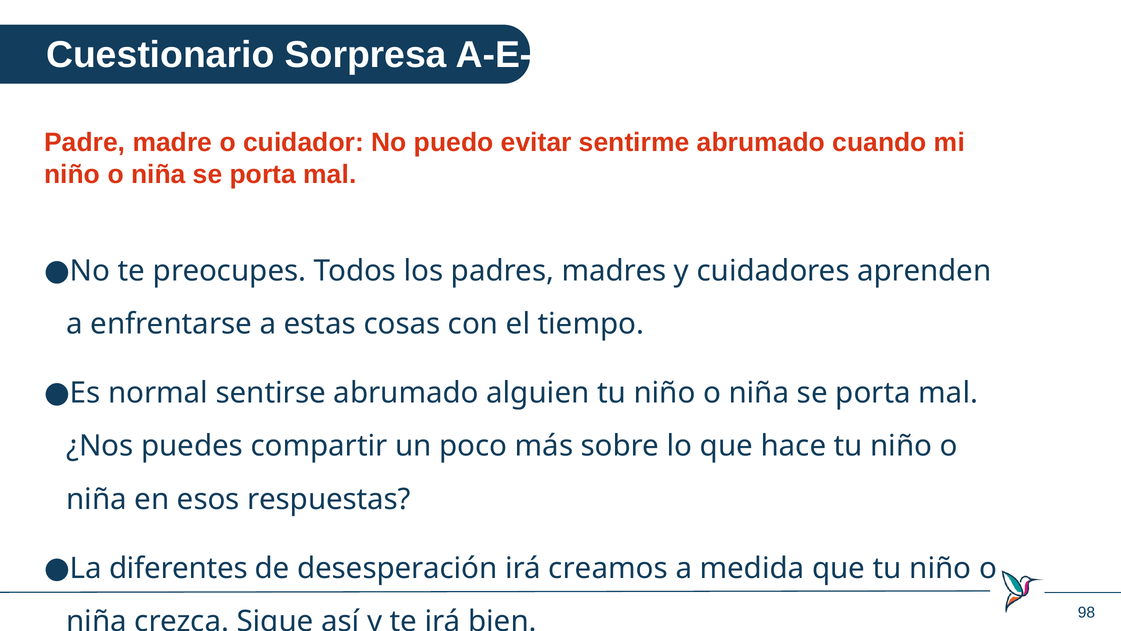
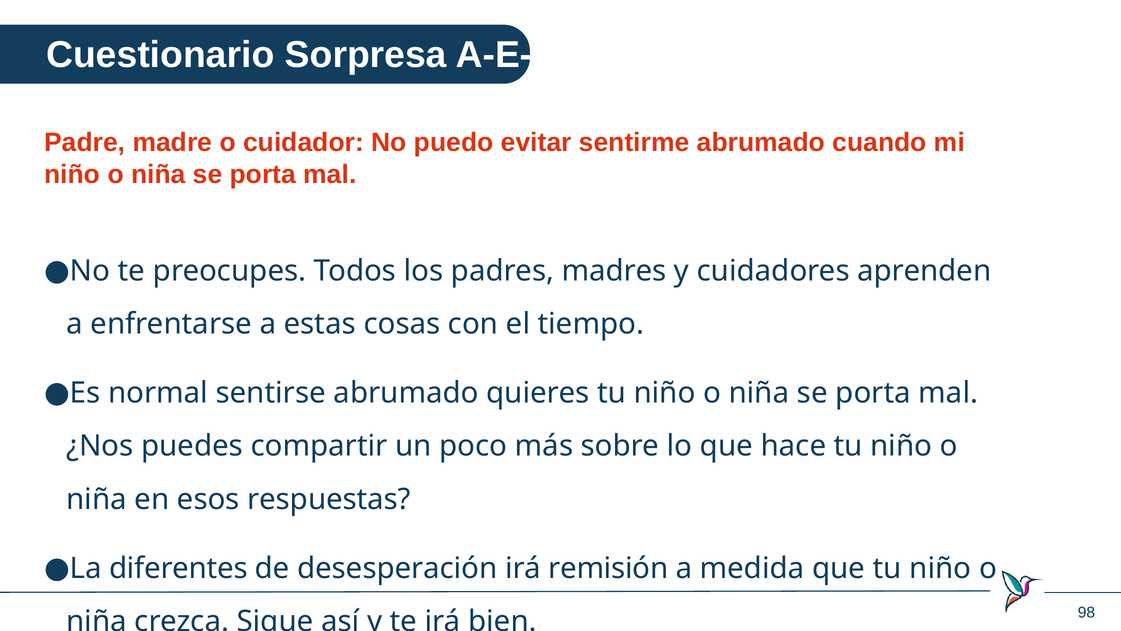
alguien: alguien -> quieres (538, 393)
creamos: creamos -> remisión (608, 568)
